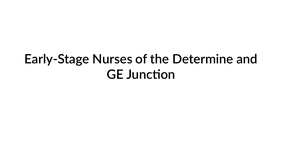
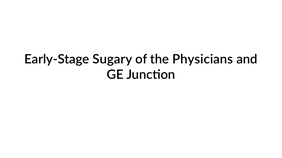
Nurses: Nurses -> Sugary (112, 59)
Determine: Determine -> Physicians (203, 59)
